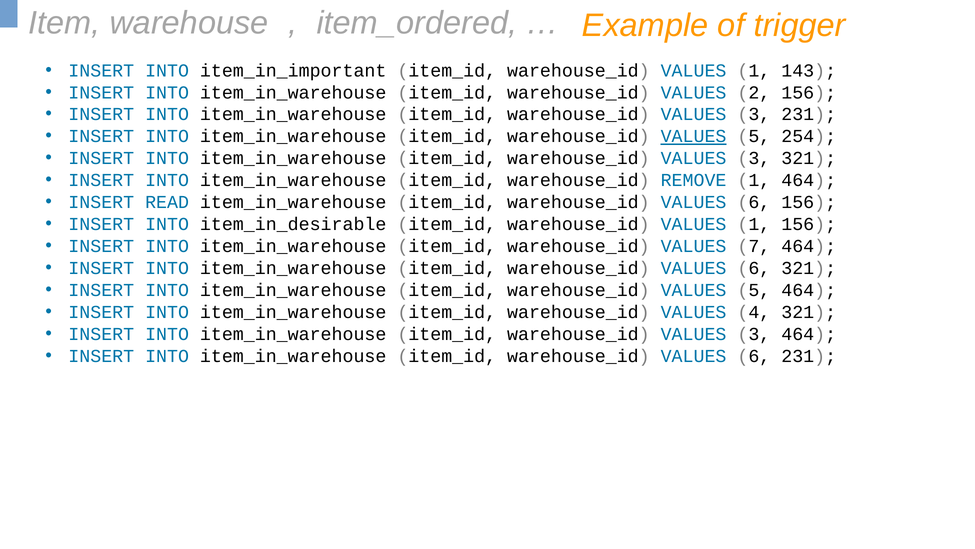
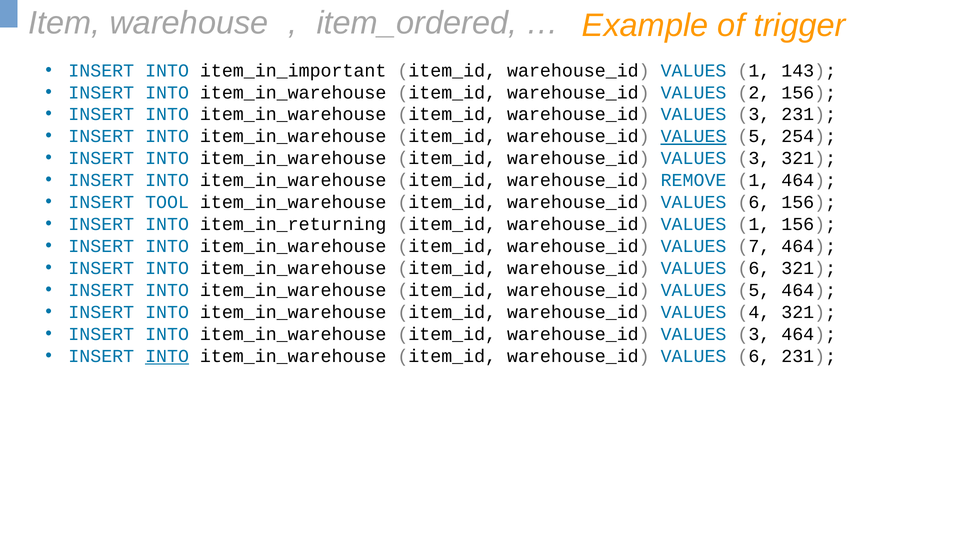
READ: READ -> TOOL (167, 202)
item_in_desirable: item_in_desirable -> item_in_returning (293, 224)
INTO underline: none -> present (167, 356)
